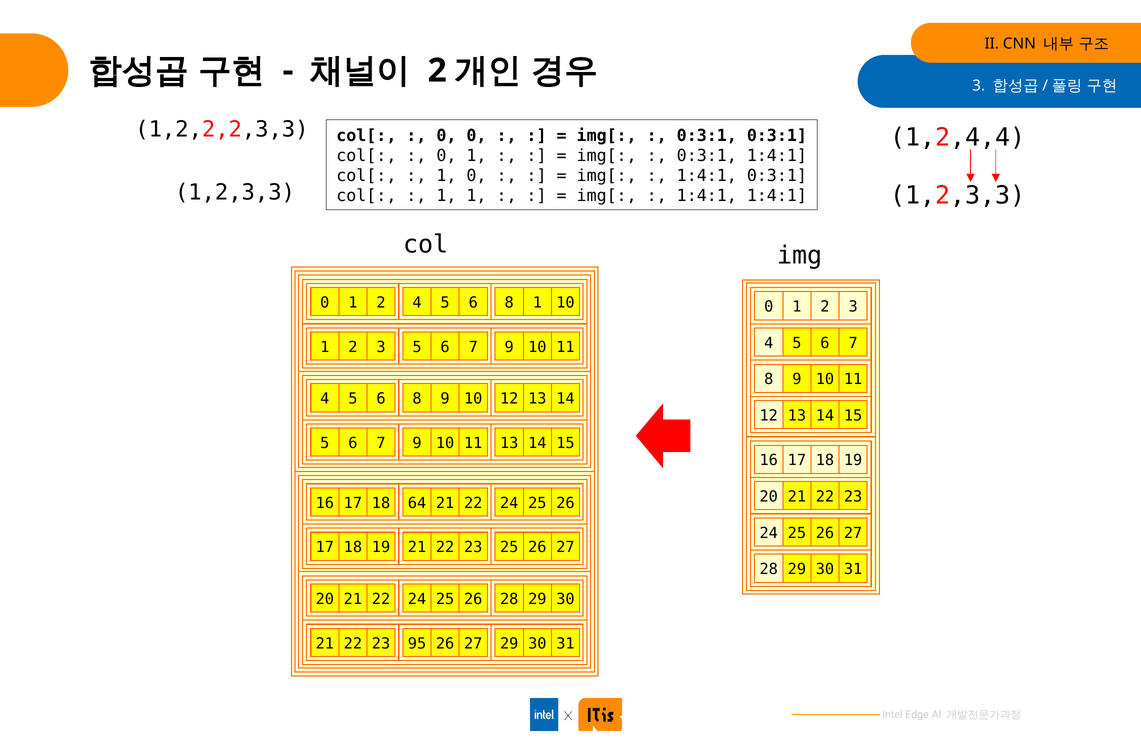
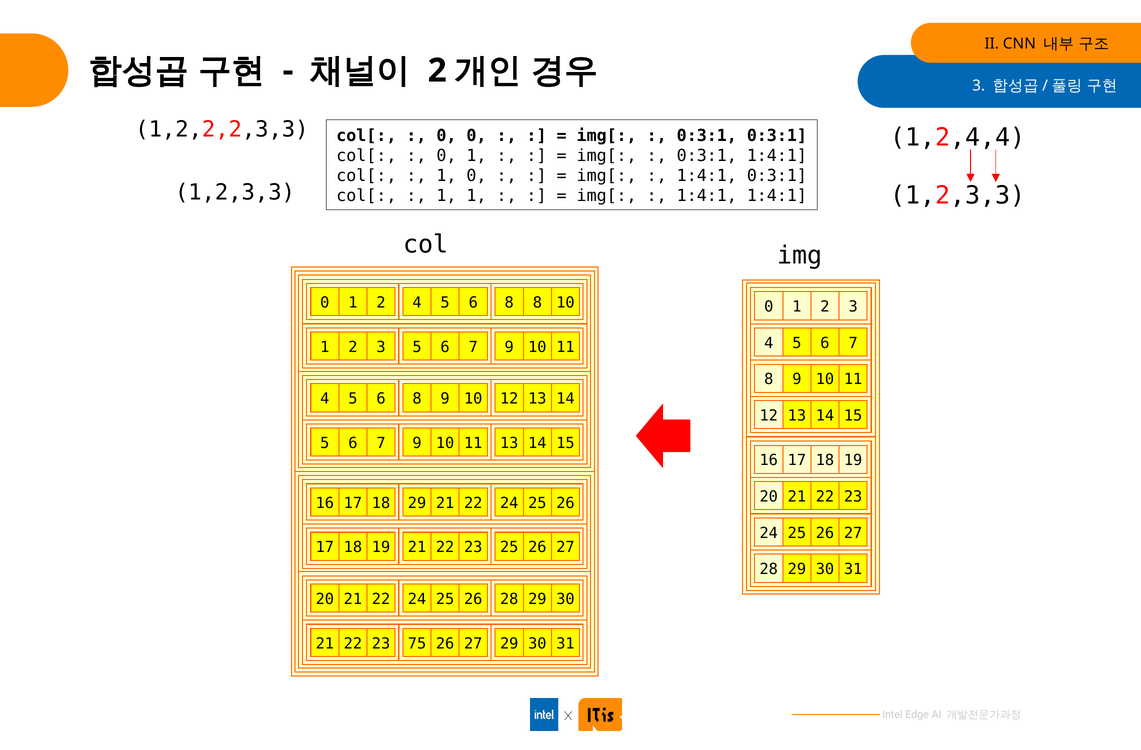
8 1: 1 -> 8 (537, 302)
18 64: 64 -> 29 (417, 503)
95: 95 -> 75 (417, 643)
